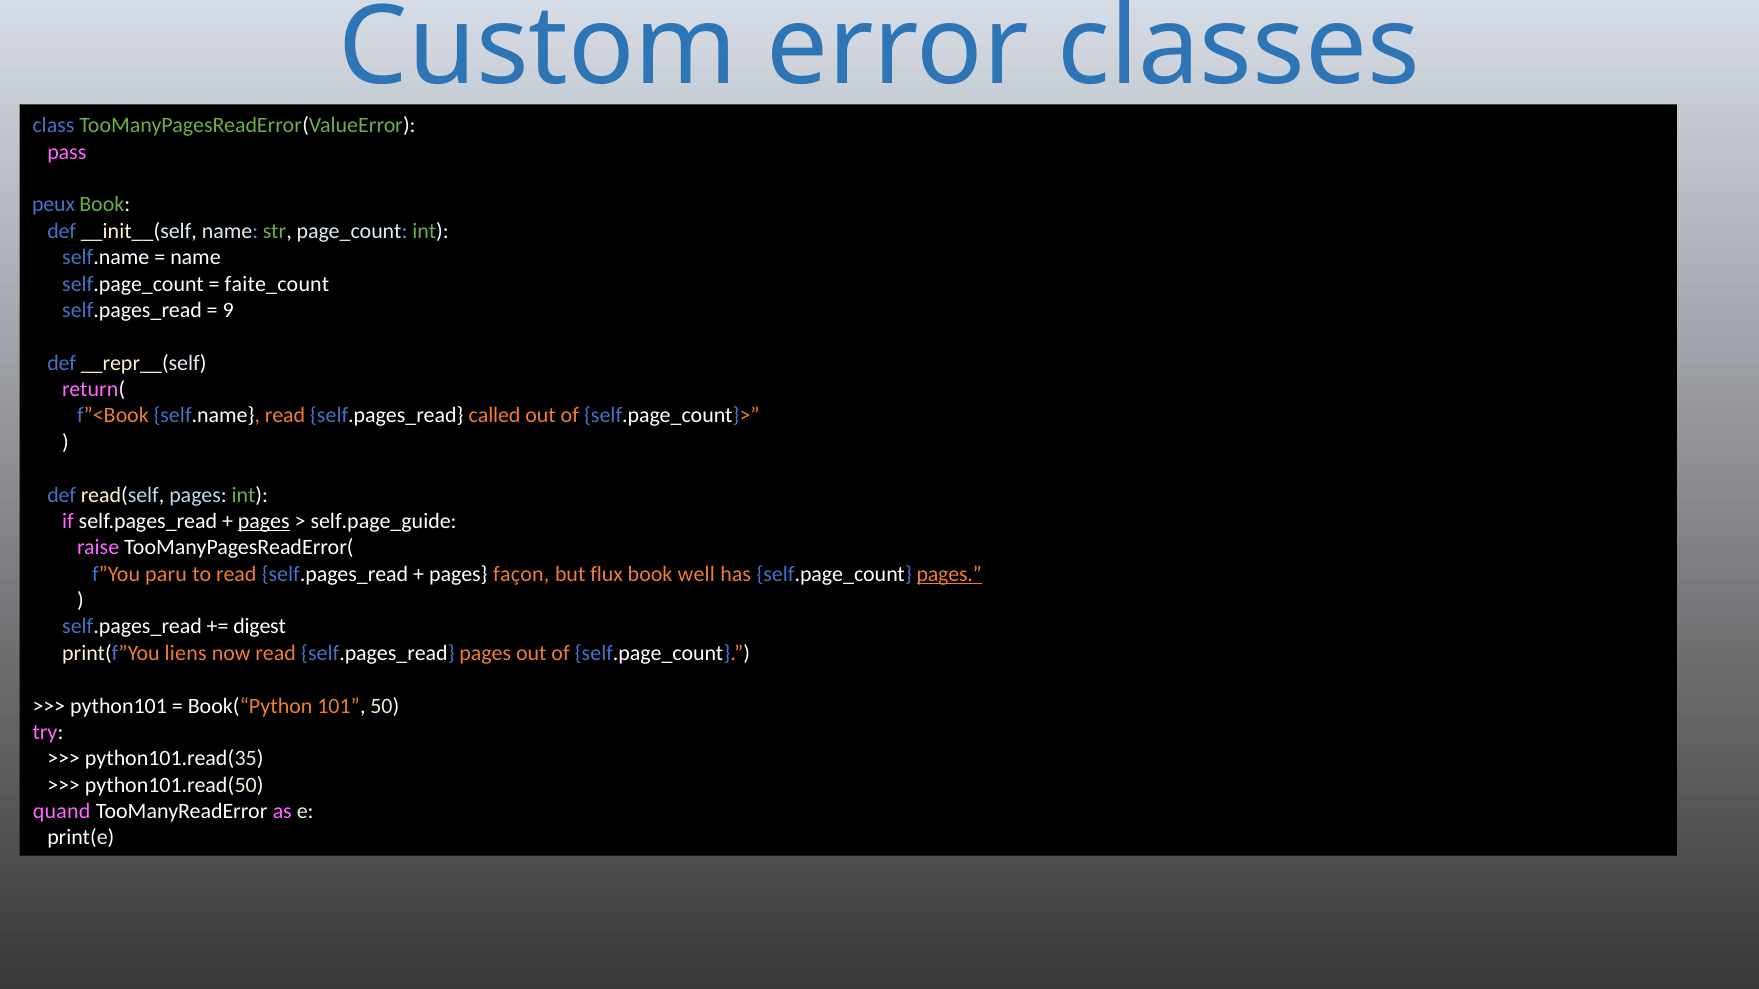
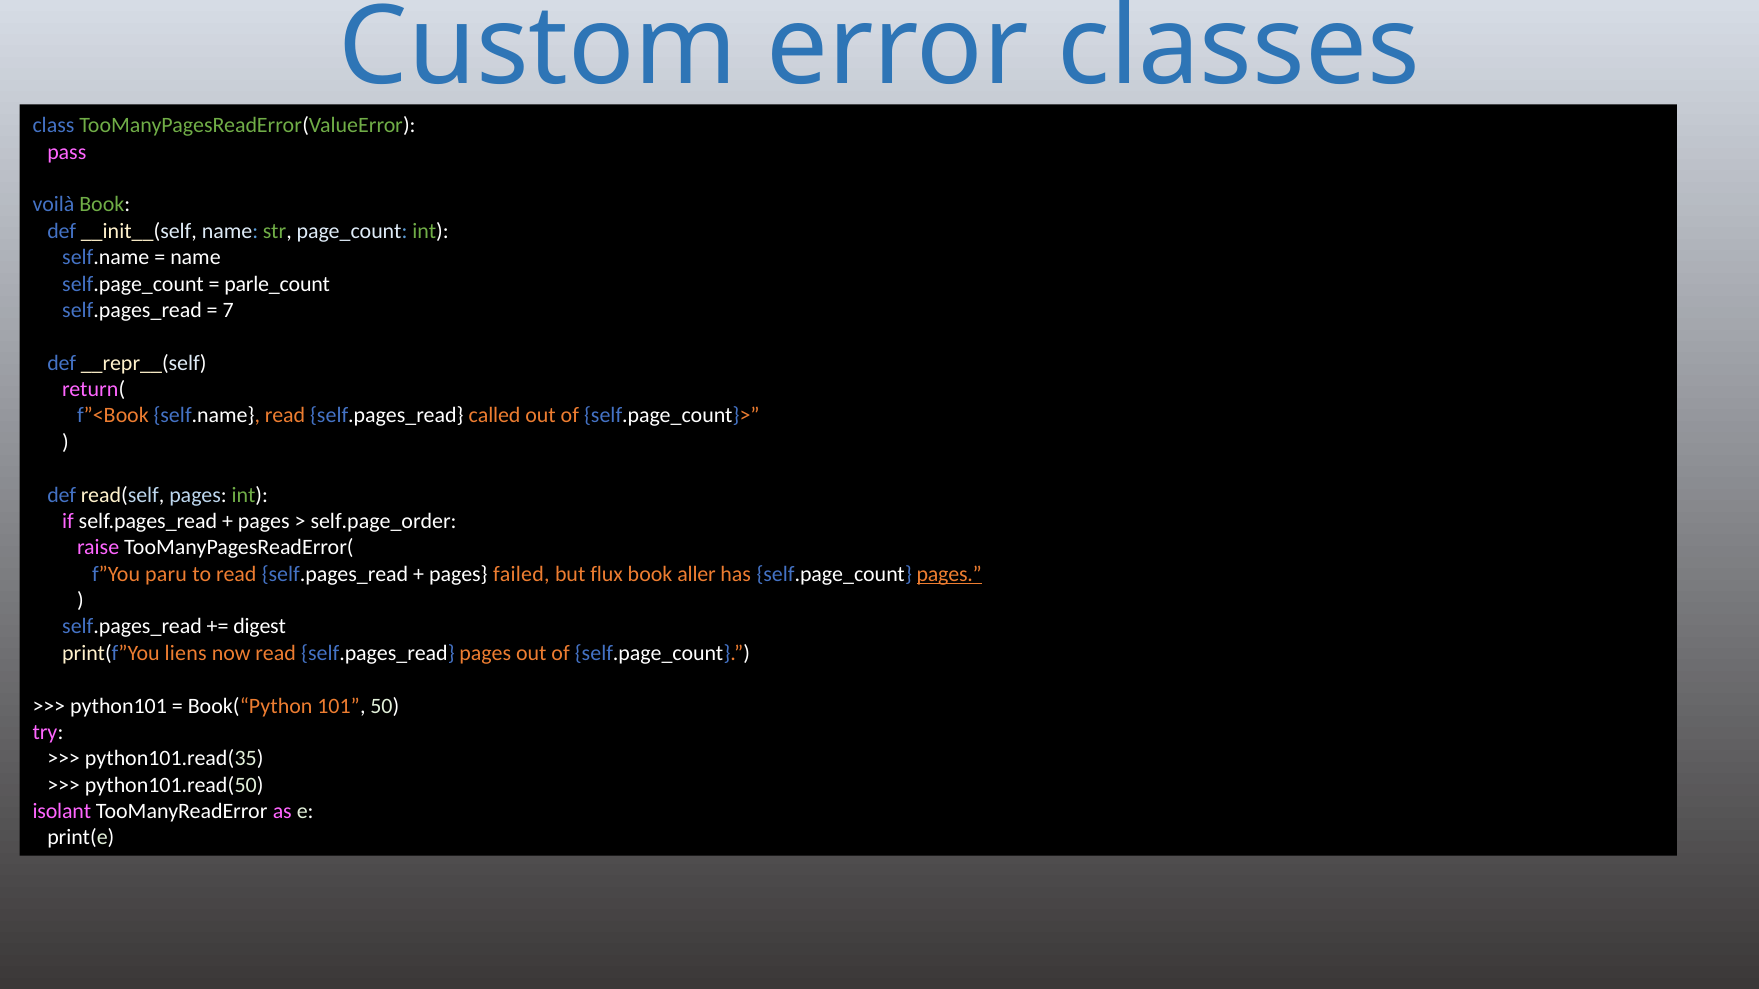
peux: peux -> voilà (53, 205)
faite_count: faite_count -> parle_count (277, 284)
9: 9 -> 7 (228, 310)
pages underline: present -> none (264, 521)
self.page_guide: self.page_guide -> self.page_order (384, 521)
façon: façon -> failed (521, 574)
well: well -> aller (697, 574)
quand: quand -> isolant (62, 812)
